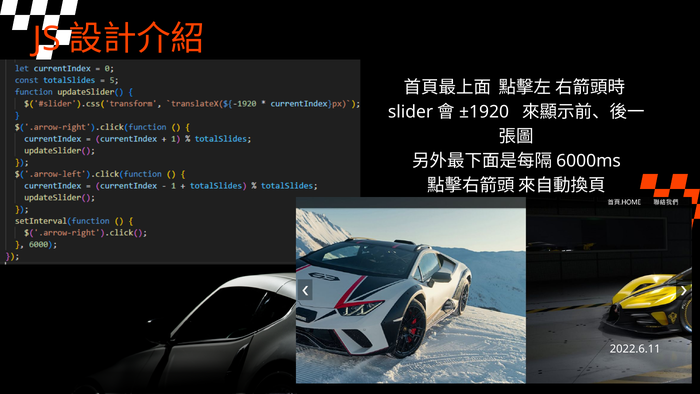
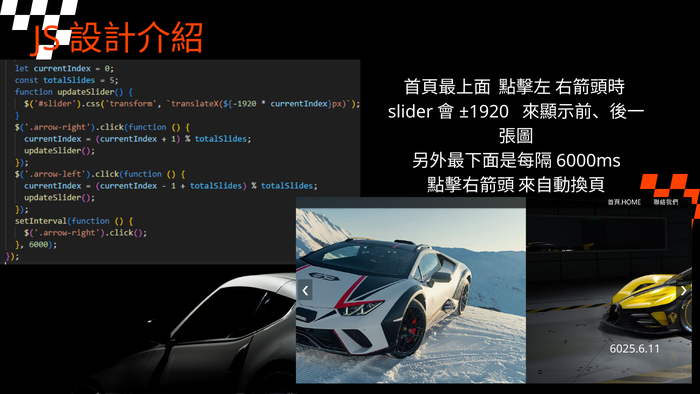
2022.6.11: 2022.6.11 -> 6025.6.11 (635, 349)
